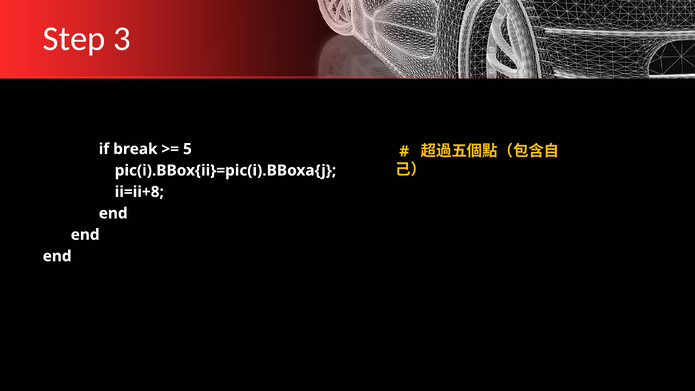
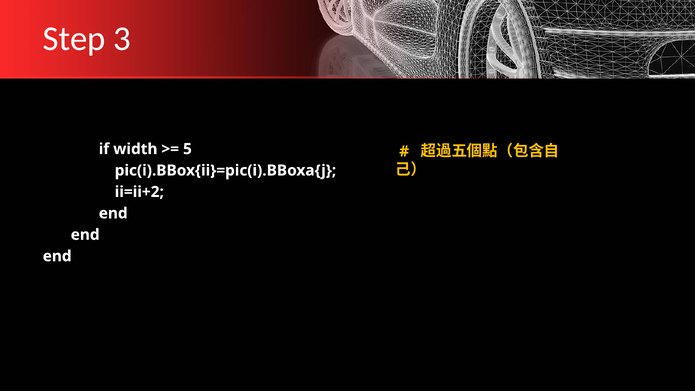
break: break -> width (135, 149)
ii=ii+8: ii=ii+8 -> ii=ii+2 (139, 192)
